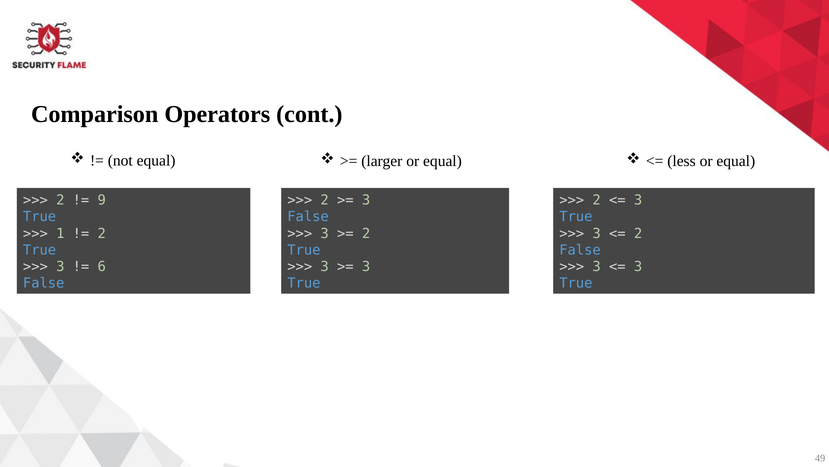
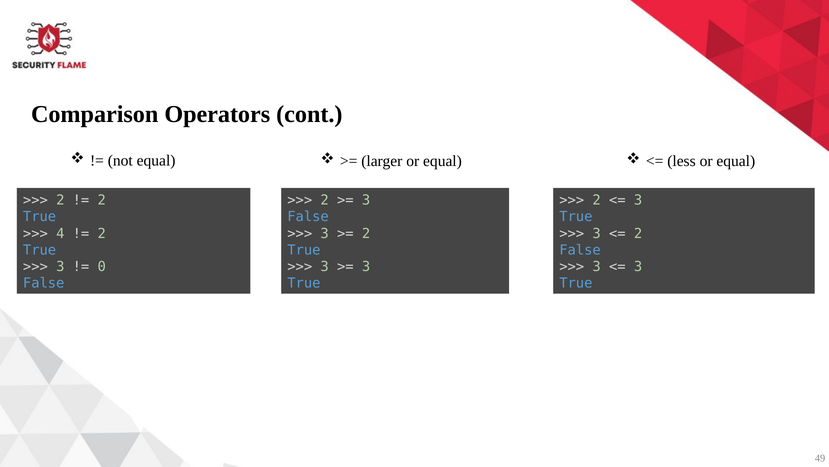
9: 9 -> 2 (102, 200)
1: 1 -> 4 (60, 233)
6: 6 -> 0 (102, 266)
